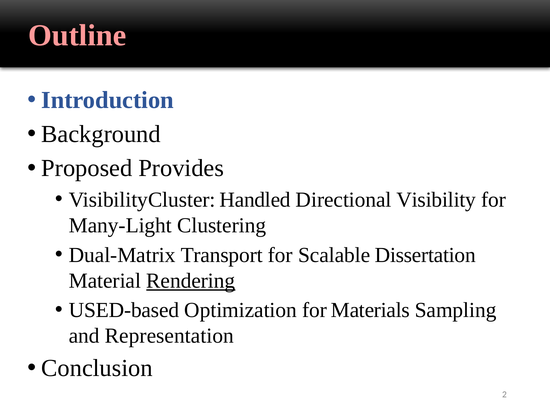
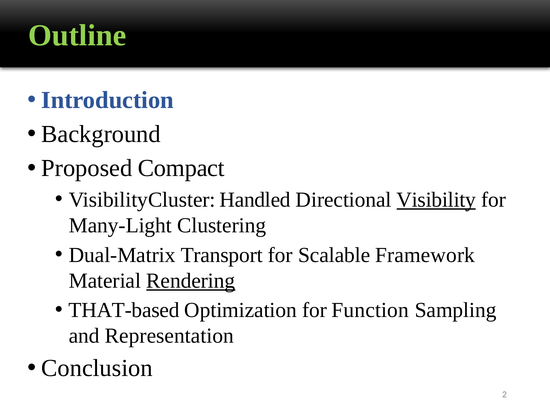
Outline colour: pink -> light green (77, 35)
Provides: Provides -> Compact (181, 168)
Visibility underline: none -> present (436, 199)
Dissertation: Dissertation -> Framework (425, 255)
USED-based: USED-based -> THAT-based (124, 310)
Materials: Materials -> Function (370, 310)
